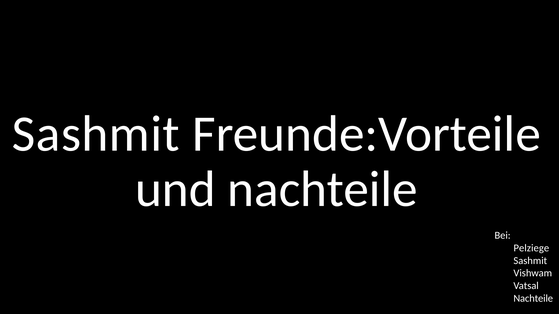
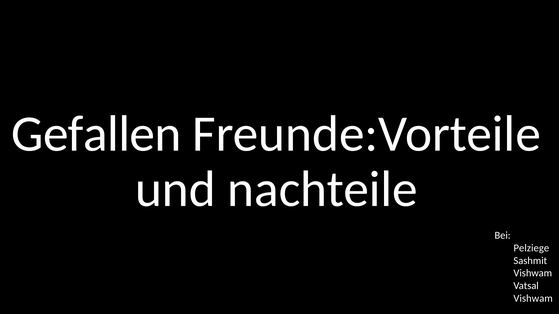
Sashmit: Sashmit -> Gefallen (96, 134)
Nachteile: Nachteile -> Vishwam (533, 299)
